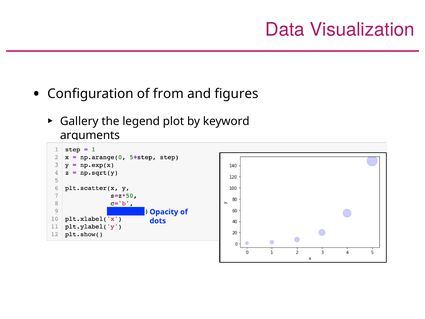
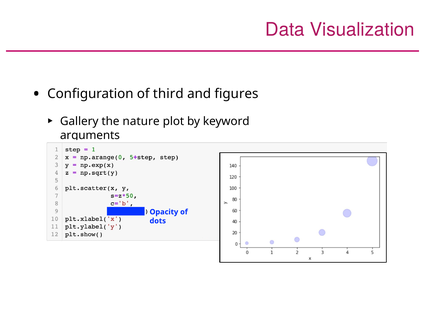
from: from -> third (168, 94)
legend: legend -> nature (141, 121)
